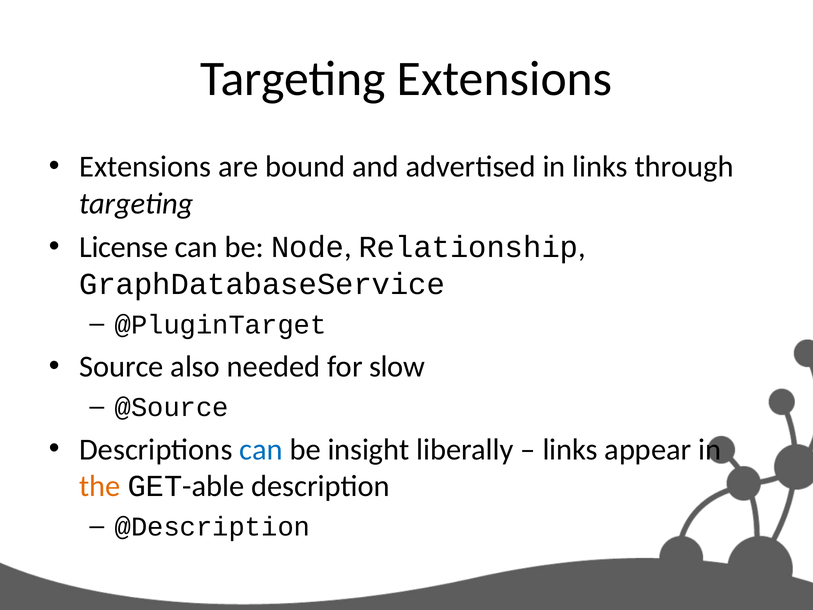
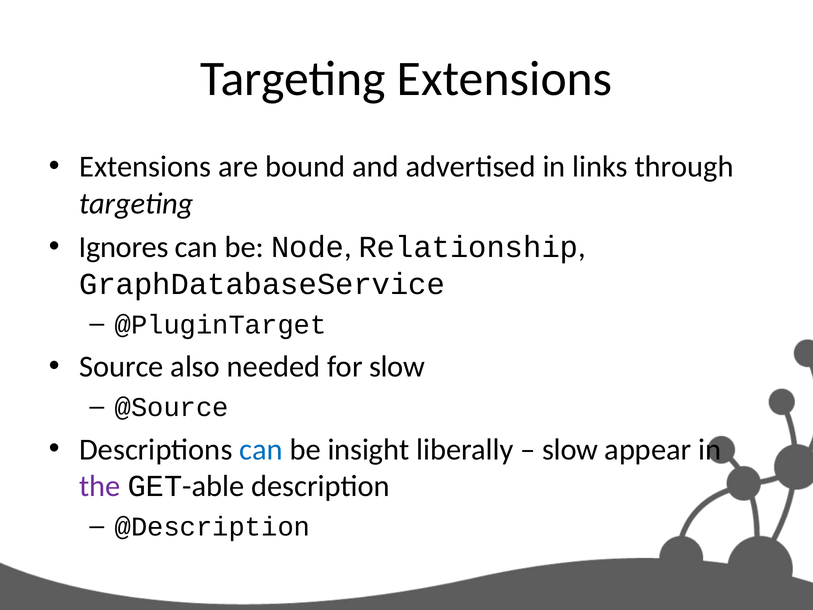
License: License -> Ignores (124, 247)
links: links -> slow (570, 449)
the colour: orange -> purple (100, 486)
